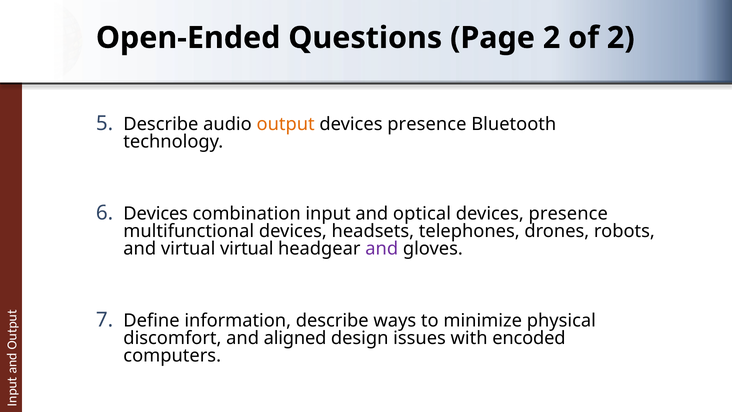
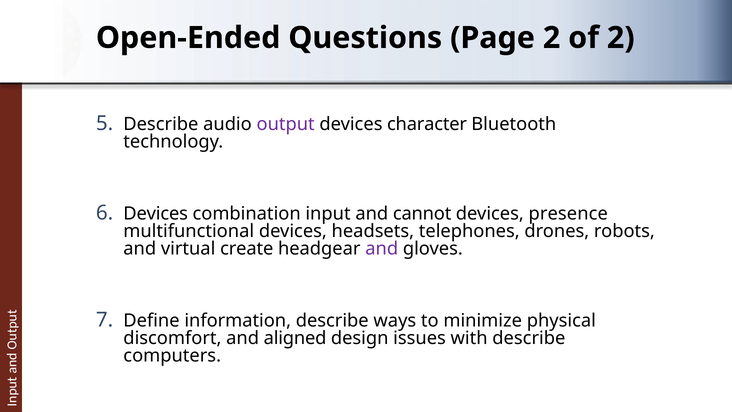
output colour: orange -> purple (286, 124)
presence: presence -> character (427, 124)
optical: optical -> cannot (422, 213)
virtual virtual: virtual -> create (247, 249)
with encoded: encoded -> describe (529, 338)
